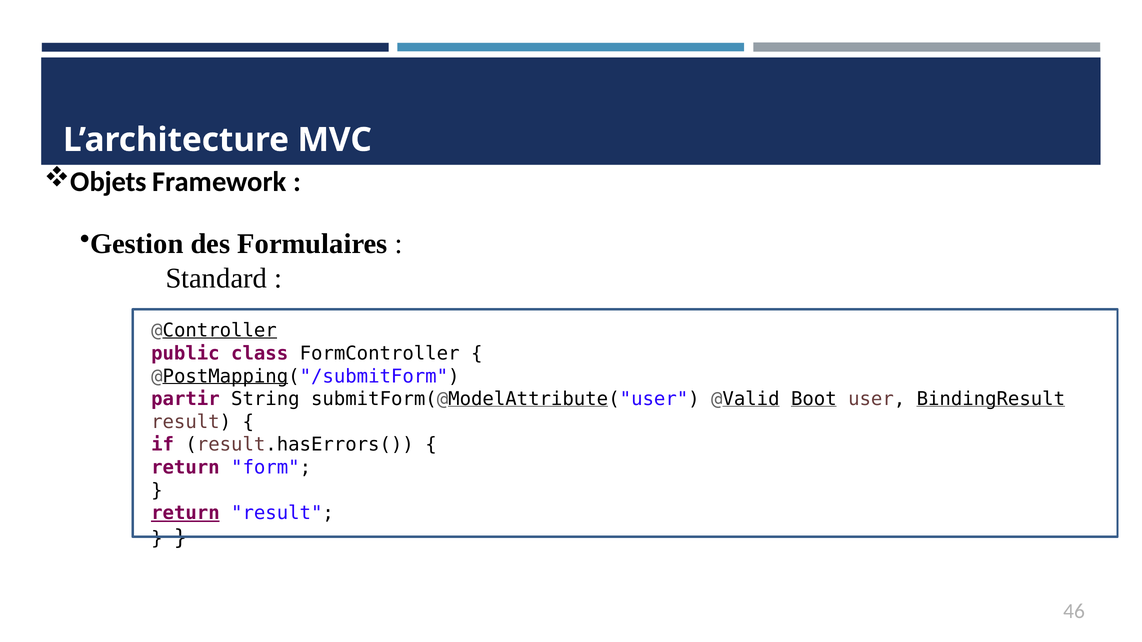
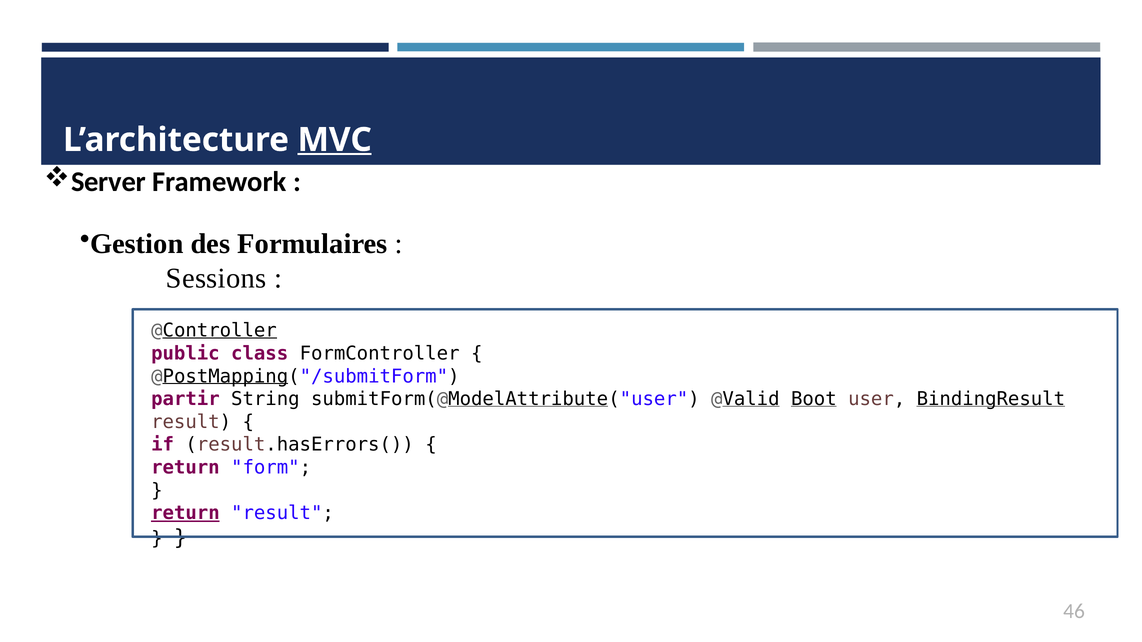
MVC underline: none -> present (335, 140)
Objets: Objets -> Server (108, 182)
Standard: Standard -> Sessions (216, 278)
